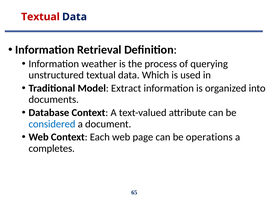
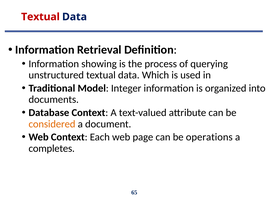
weather: weather -> showing (99, 64)
Extract: Extract -> Integer (126, 88)
considered colour: blue -> orange (52, 124)
